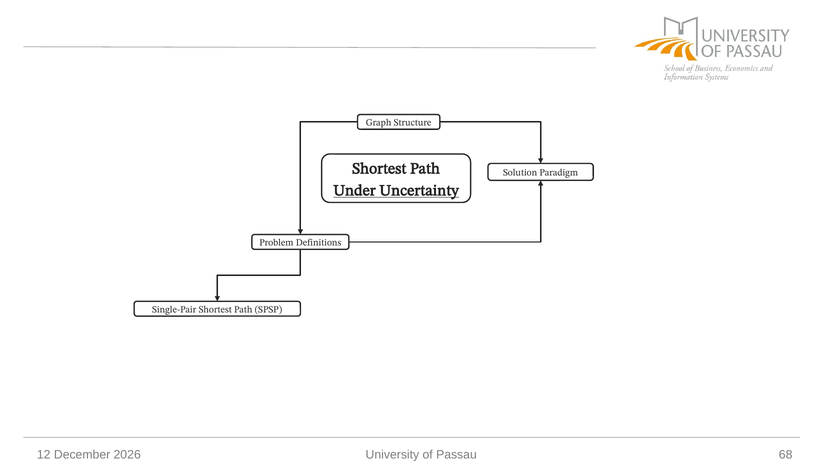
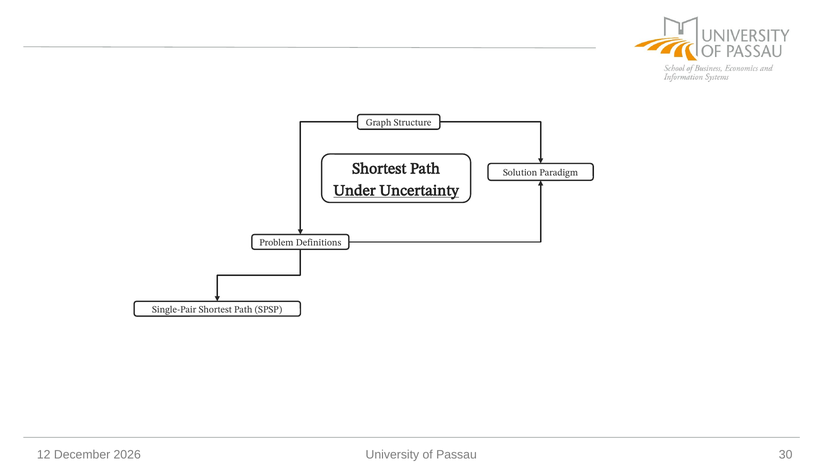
68: 68 -> 30 (786, 455)
